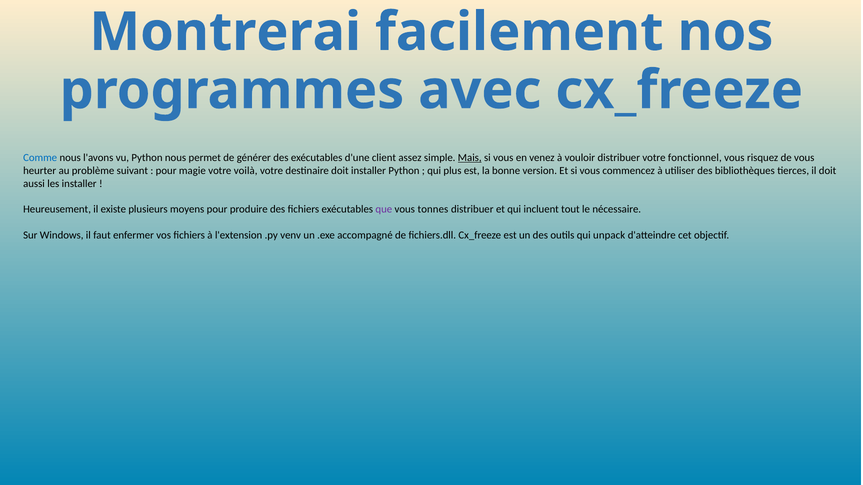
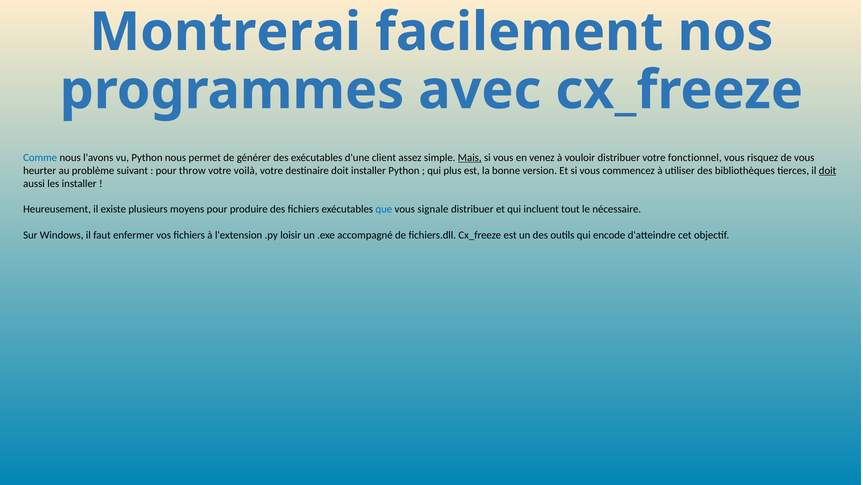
magie: magie -> throw (192, 171)
doit underline: none -> present (828, 171)
que colour: purple -> blue (384, 210)
tonnes: tonnes -> signale (433, 210)
venv: venv -> loisir (291, 236)
unpack: unpack -> encode (609, 236)
